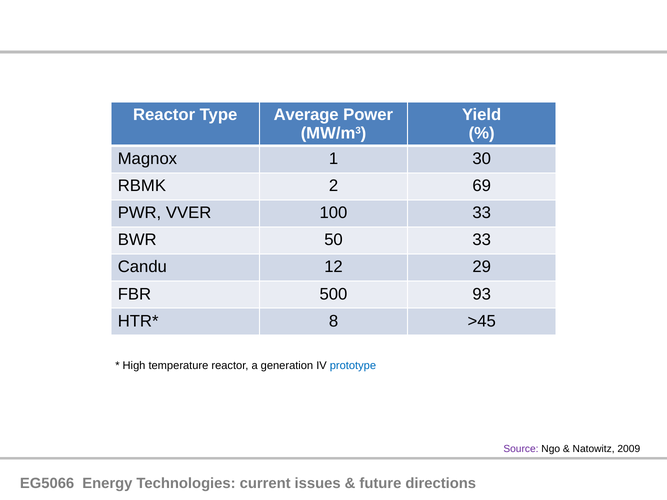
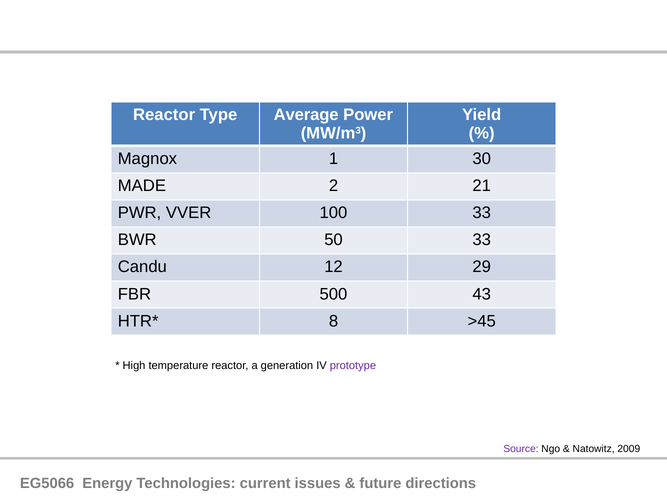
RBMK: RBMK -> MADE (142, 186)
69: 69 -> 21 (482, 186)
93: 93 -> 43 (482, 294)
prototype colour: blue -> purple (353, 366)
